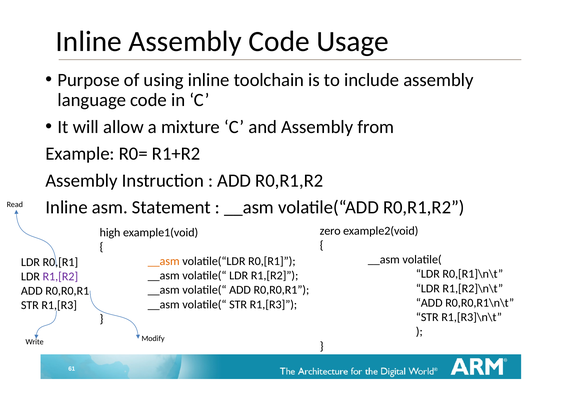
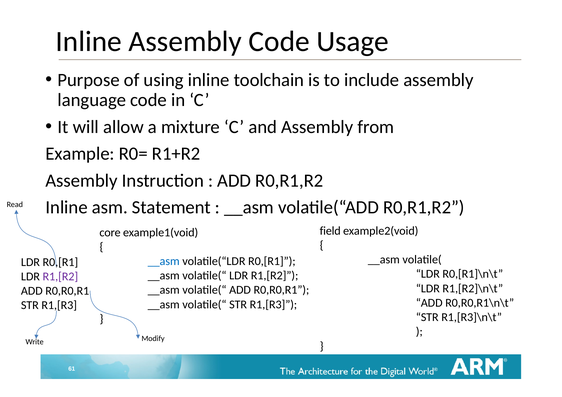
zero: zero -> field (330, 231)
high: high -> core (110, 232)
__asm colour: orange -> blue (164, 261)
